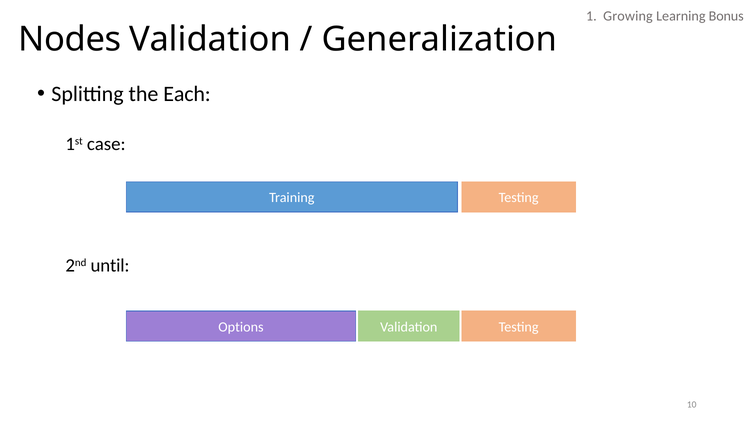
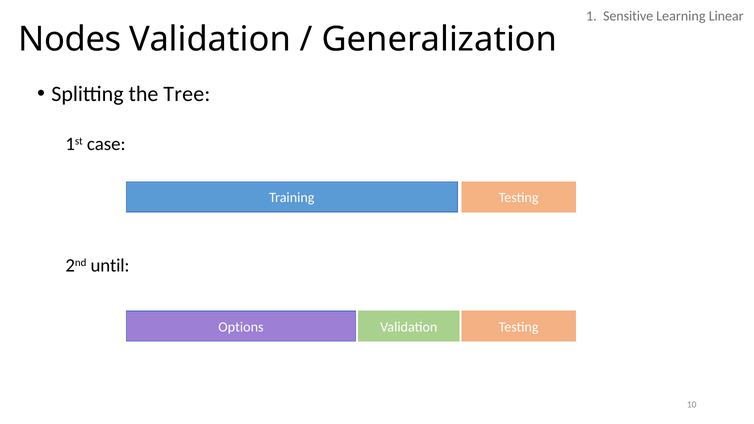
Growing: Growing -> Sensitive (628, 16)
Bonus: Bonus -> Linear (726, 16)
Each: Each -> Tree (187, 94)
